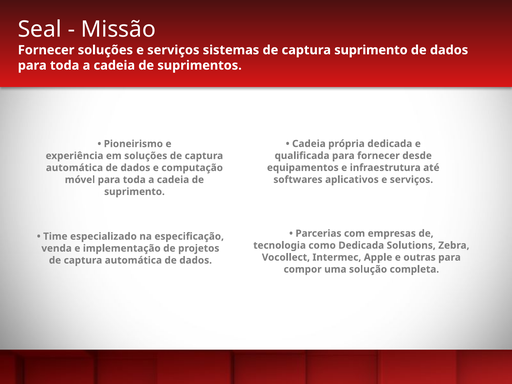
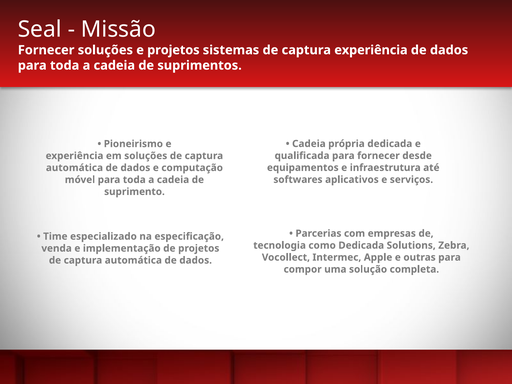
soluções e serviços: serviços -> projetos (173, 50)
captura suprimento: suprimento -> experiência (371, 50)
